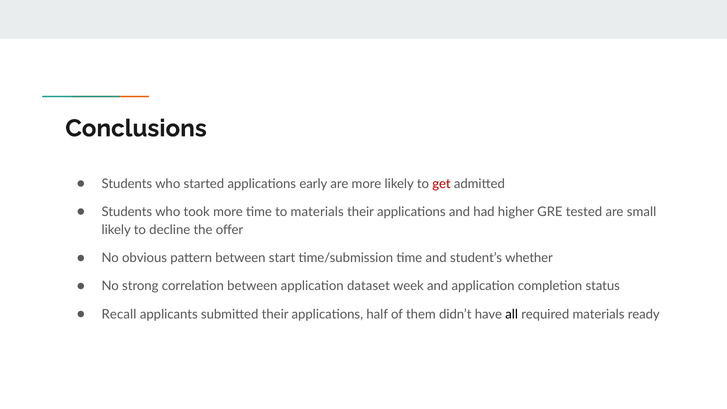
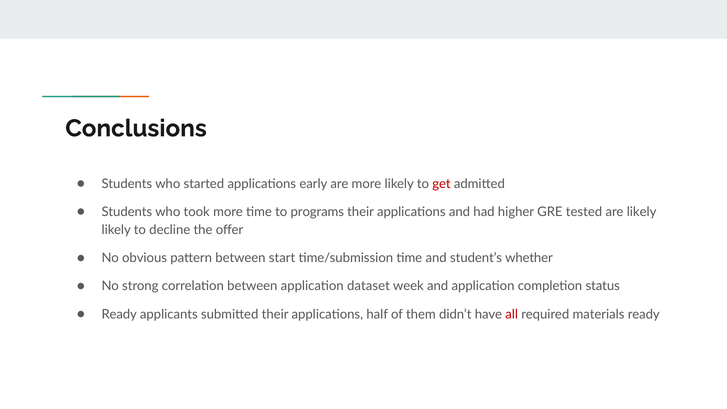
to materials: materials -> programs (317, 212)
are small: small -> likely (642, 212)
Recall: Recall -> Ready (119, 314)
all colour: black -> red (512, 314)
